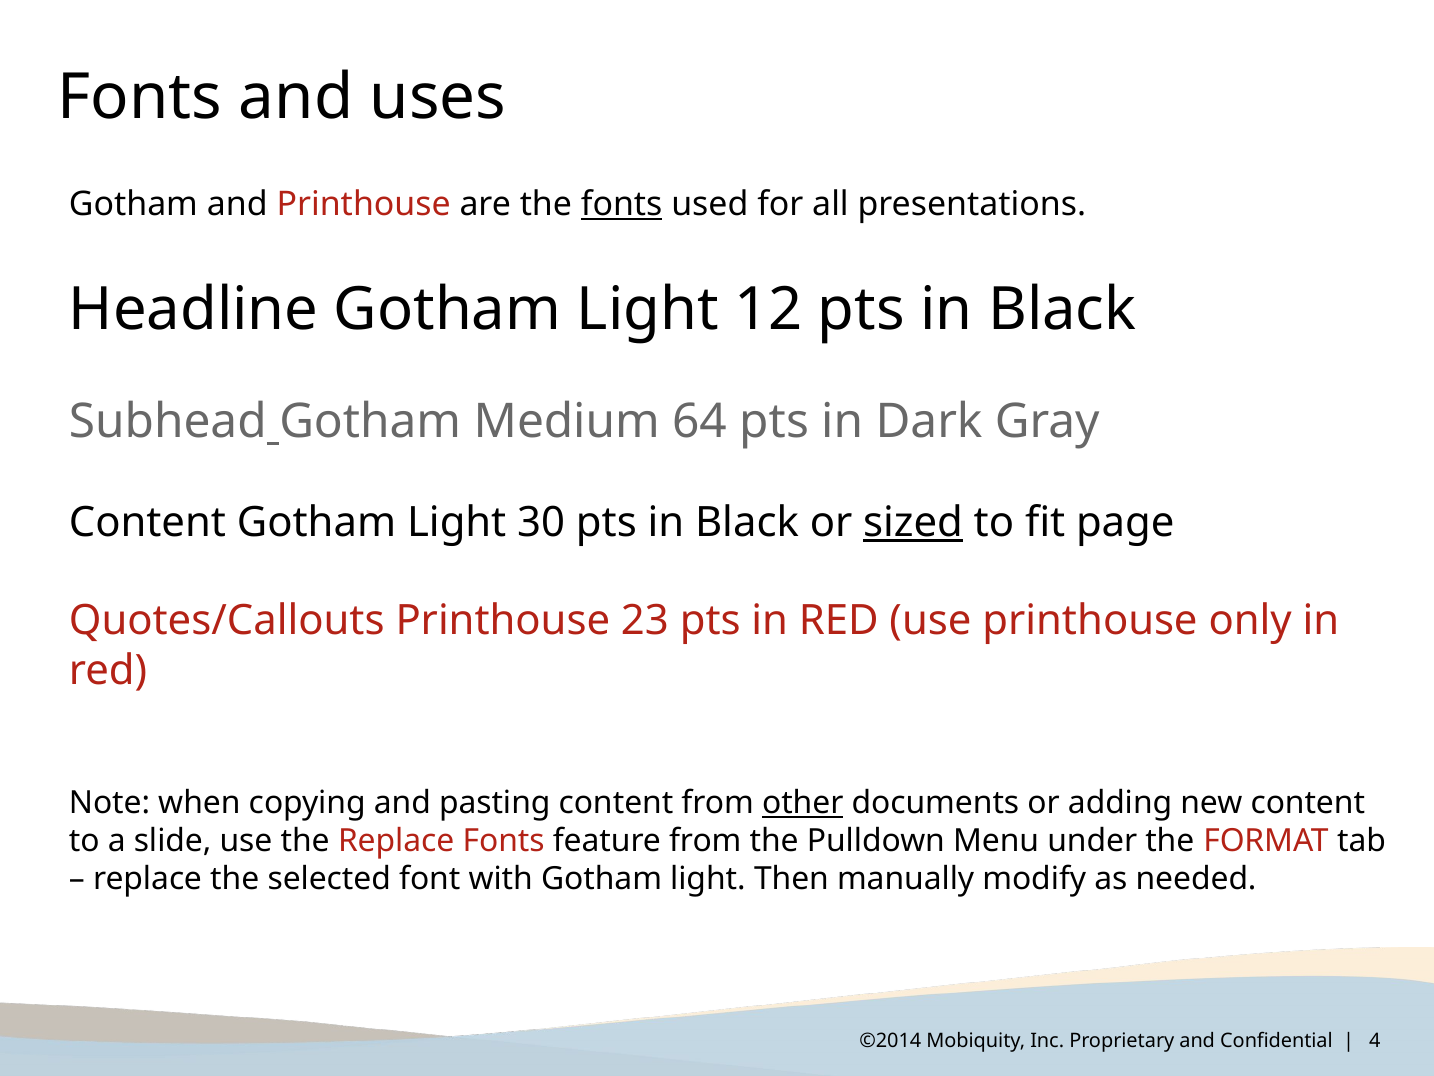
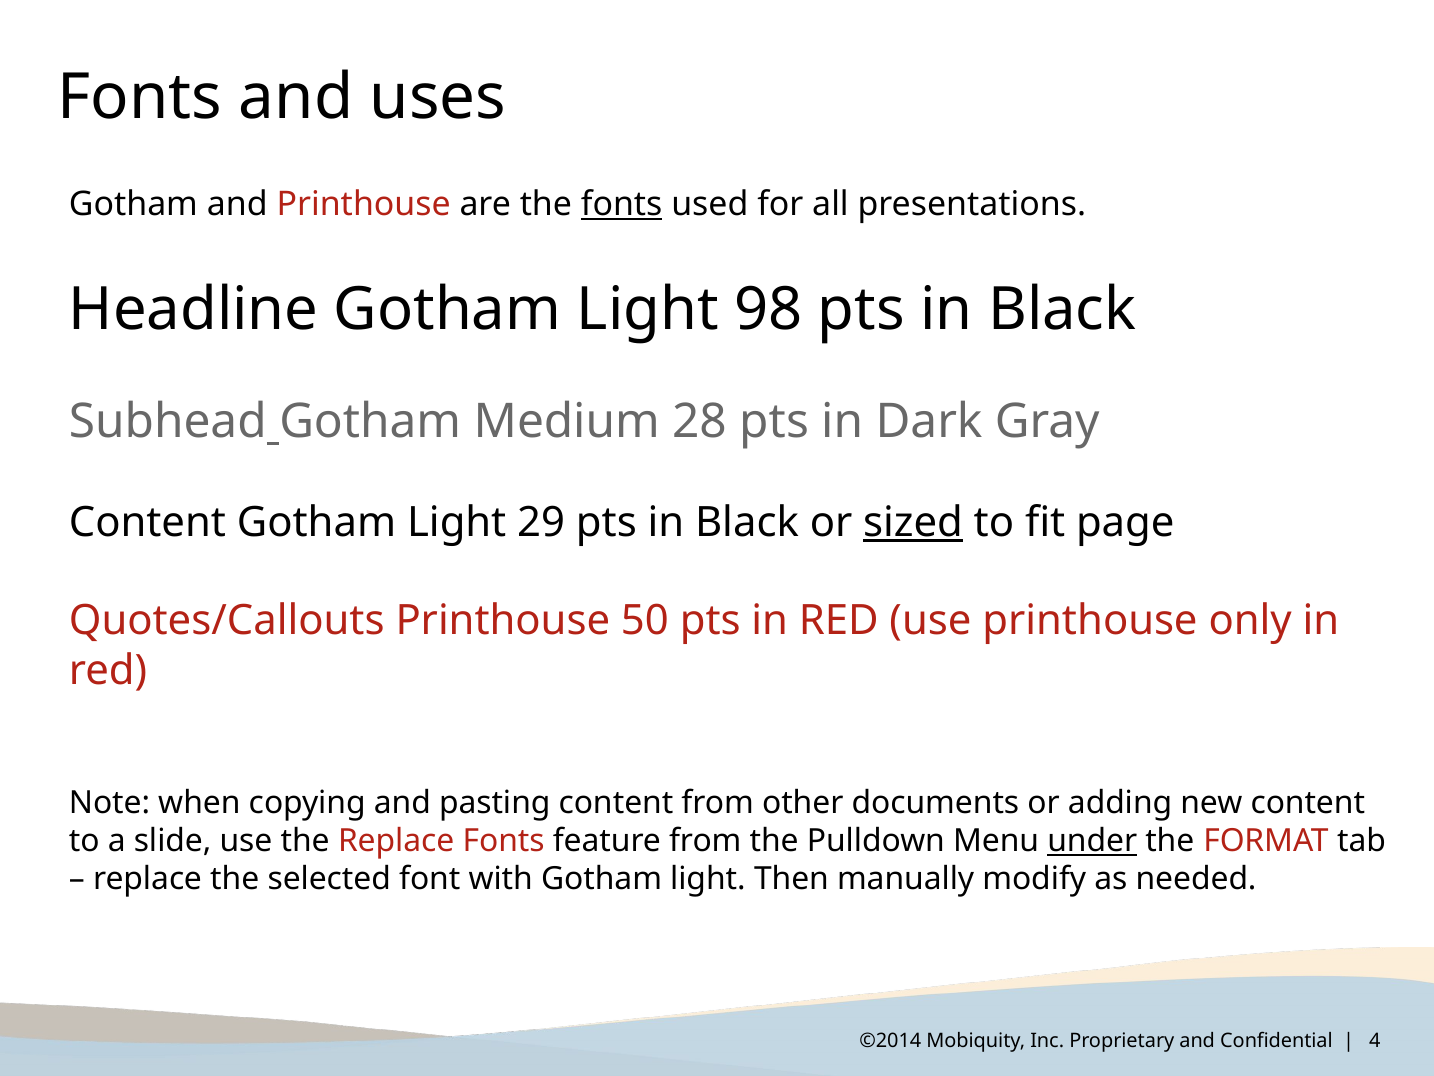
12: 12 -> 98 (768, 310)
64: 64 -> 28 (699, 421)
30: 30 -> 29 (541, 522)
23: 23 -> 50 (645, 620)
other underline: present -> none (803, 803)
under underline: none -> present (1092, 841)
